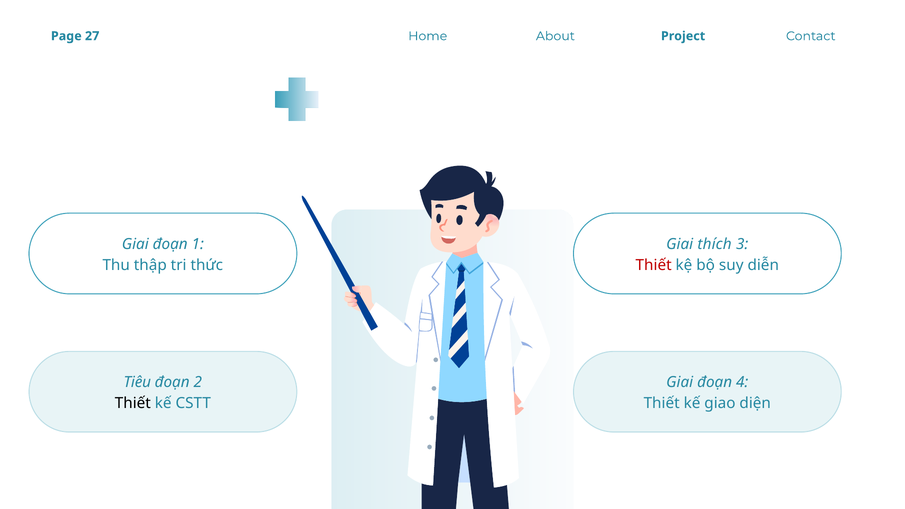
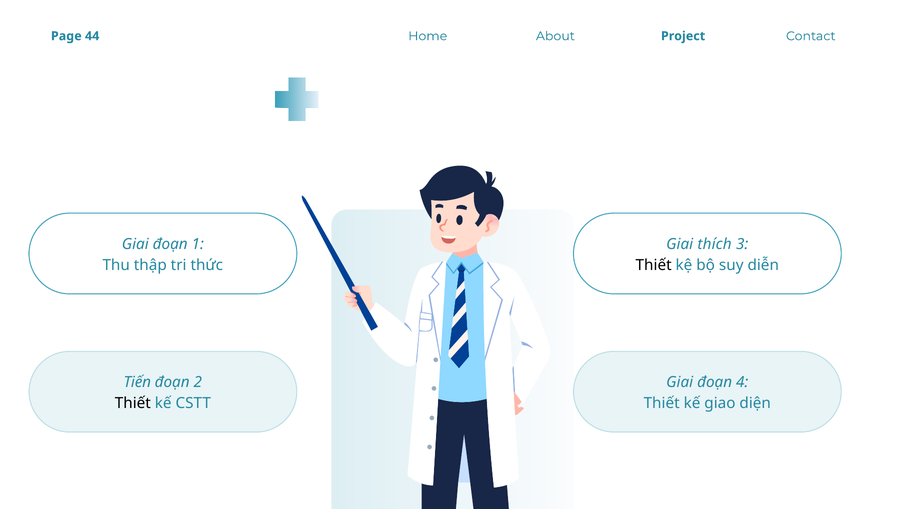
27: 27 -> 44 (92, 36)
Thiết colour: red -> black (654, 265)
Tiêu: Tiêu -> Tiến (137, 382)
